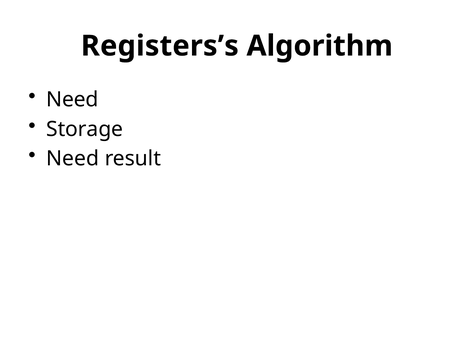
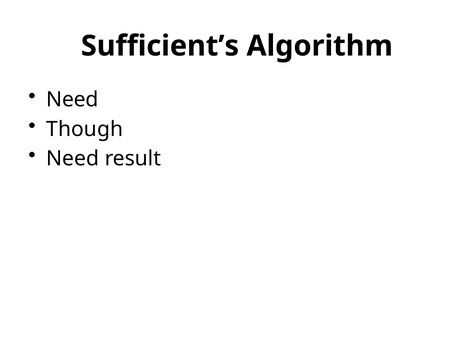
Registers’s: Registers’s -> Sufficient’s (160, 46)
Storage: Storage -> Though (85, 129)
